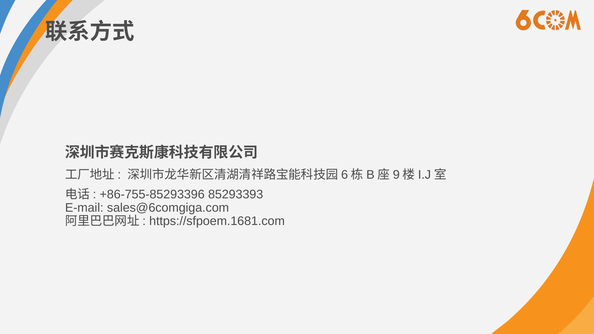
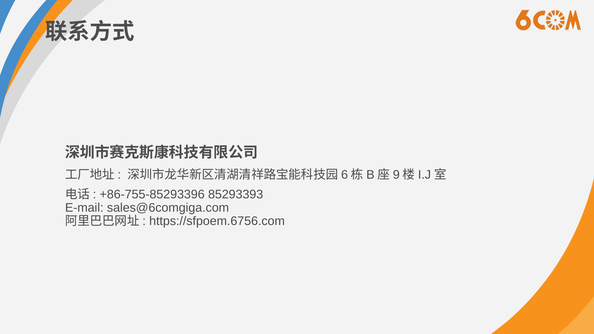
https://sfpoem.1681.com: https://sfpoem.1681.com -> https://sfpoem.6756.com (217, 221)
